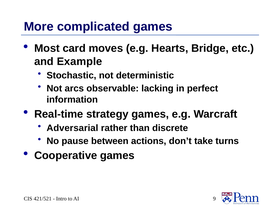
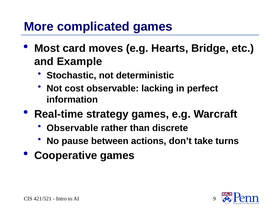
arcs: arcs -> cost (74, 88)
Adversarial: Adversarial -> Observable (72, 128)
